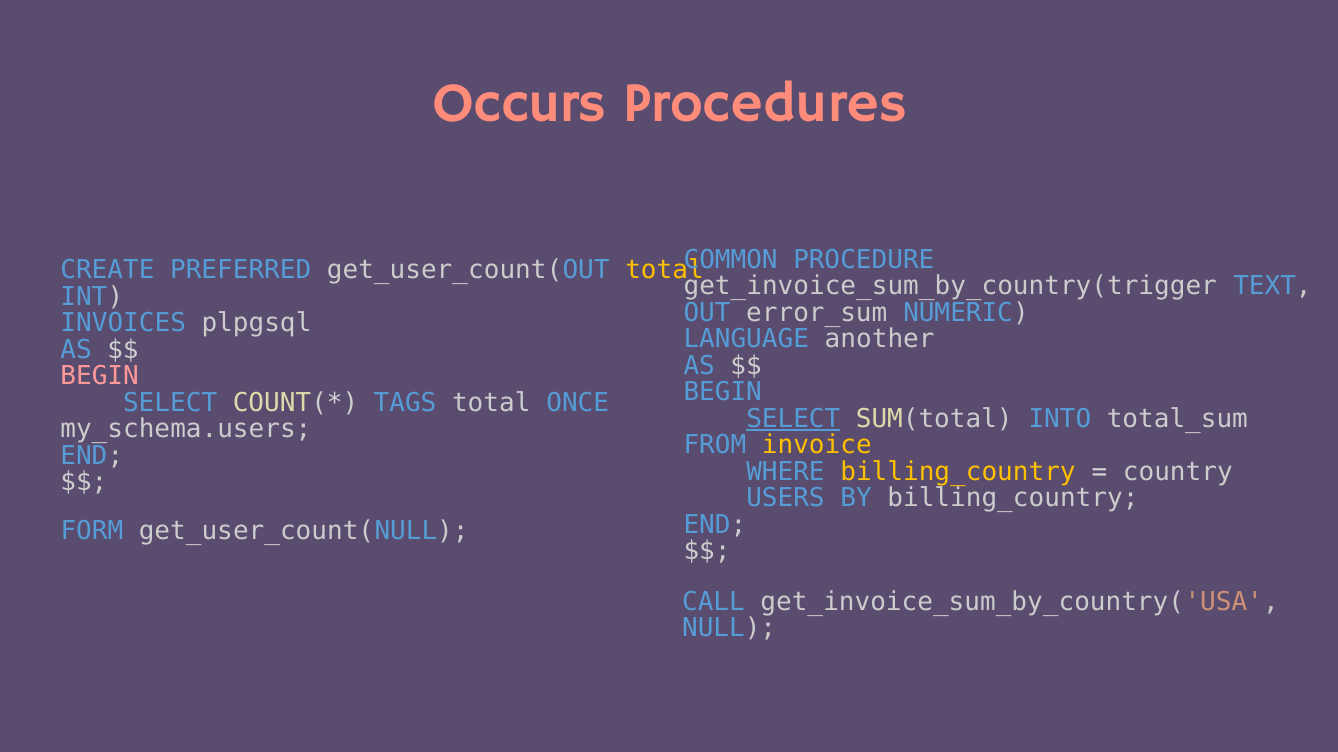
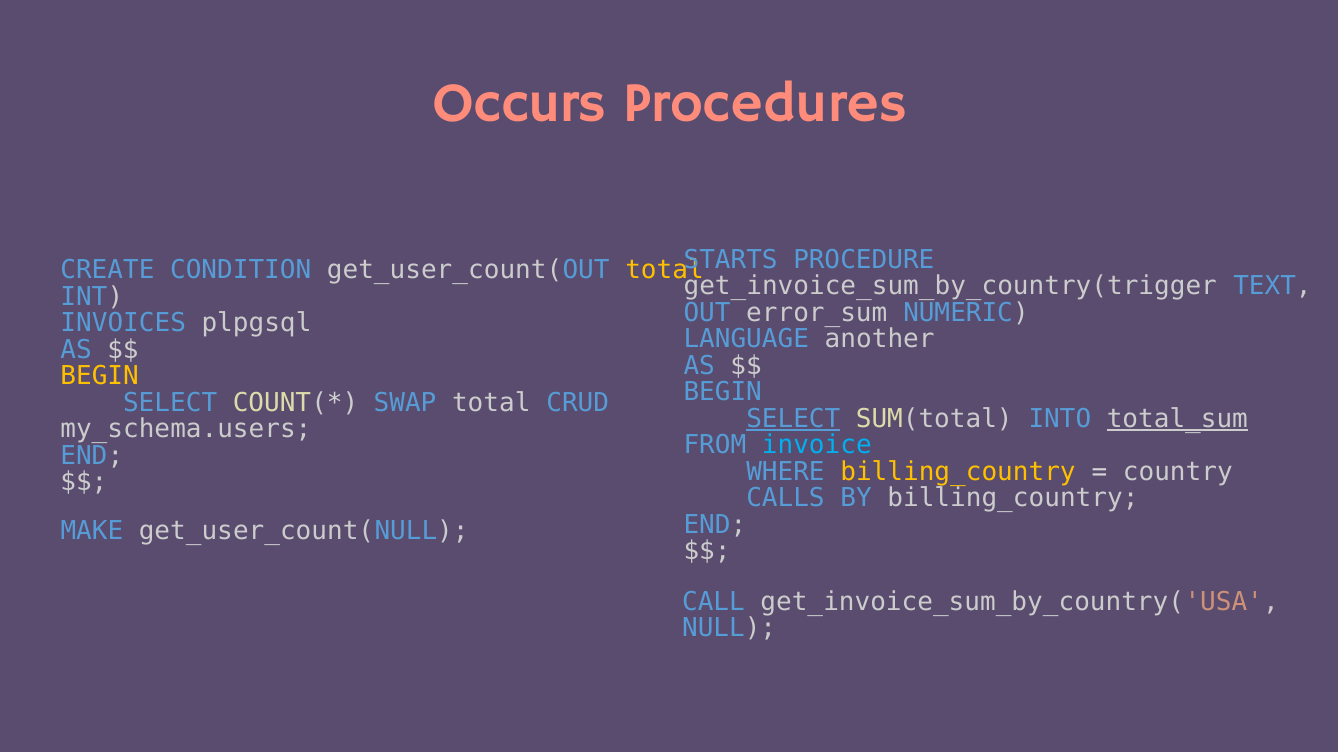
COMMON: COMMON -> STARTS (731, 260)
PREFERRED: PREFERRED -> CONDITION (241, 271)
BEGIN colour: pink -> yellow (100, 377)
TAGS: TAGS -> SWAP (405, 403)
ONCE: ONCE -> CRUD (578, 403)
total_sum underline: none -> present (1177, 419)
invoice colour: yellow -> light blue (817, 445)
USERS: USERS -> CALLS (785, 498)
FORM: FORM -> MAKE (92, 531)
